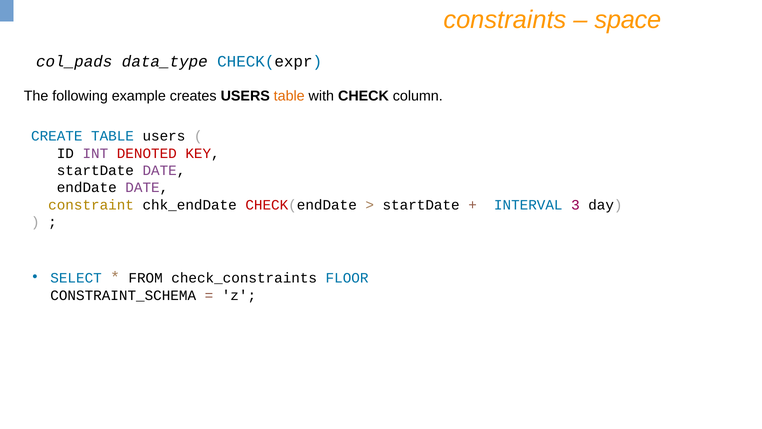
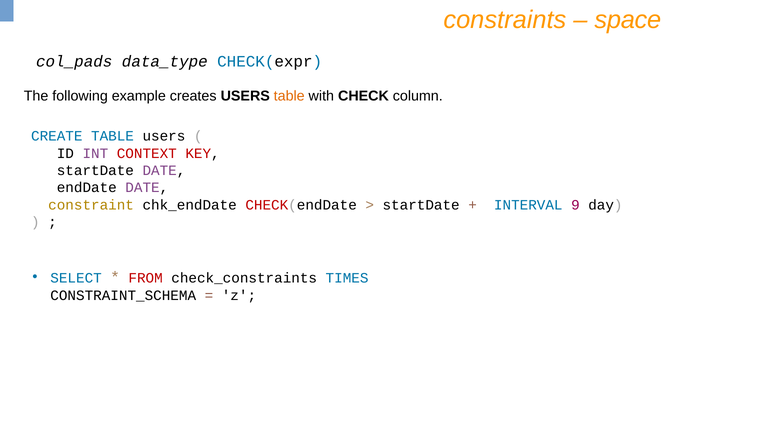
DENOTED: DENOTED -> CONTEXT (147, 153)
3: 3 -> 9 (575, 205)
FROM colour: black -> red (146, 278)
FLOOR: FLOOR -> TIMES (347, 278)
